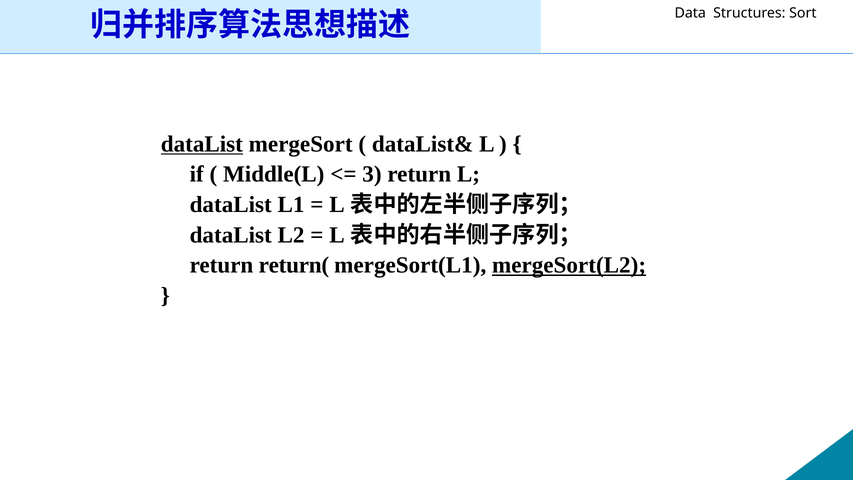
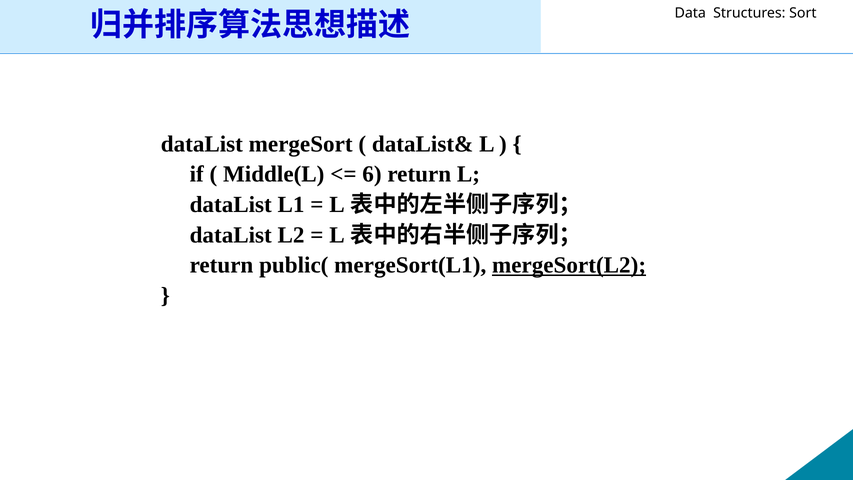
dataList underline: present -> none (202, 144)
3: 3 -> 6 (372, 174)
return(: return( -> public( (294, 265)
